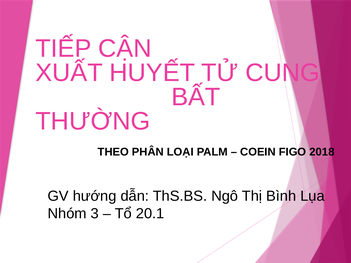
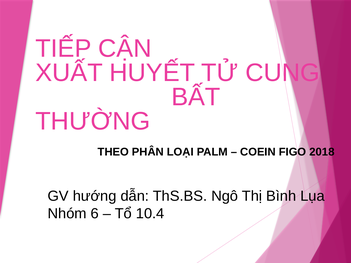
3: 3 -> 6 (95, 214)
20.1: 20.1 -> 10.4 (150, 214)
